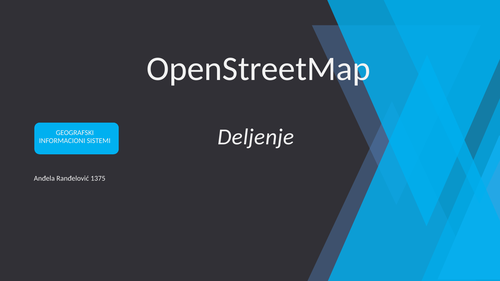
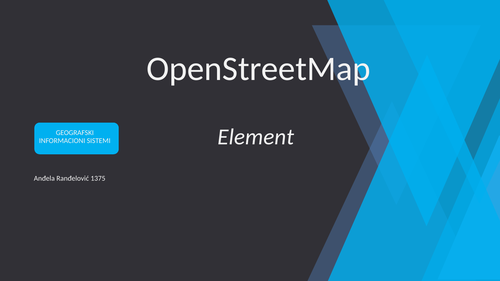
Deljenje: Deljenje -> Element (256, 137)
